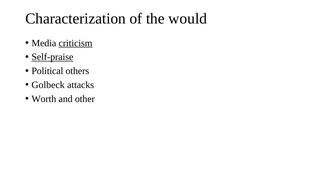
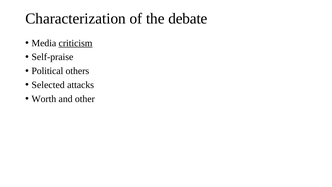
would: would -> debate (188, 18)
Self-praise underline: present -> none (52, 57)
Golbeck: Golbeck -> Selected (48, 85)
